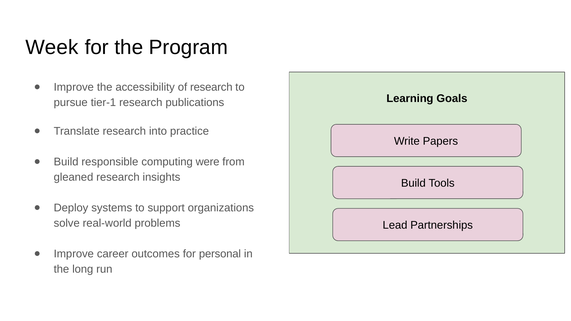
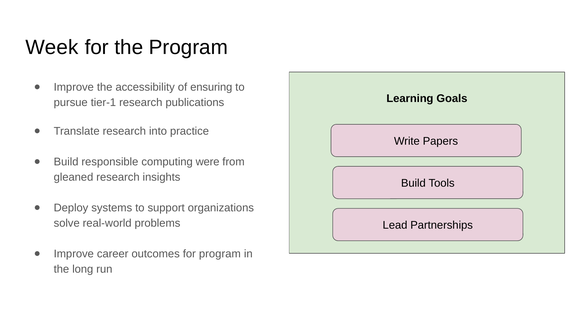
of research: research -> ensuring (211, 87)
for personal: personal -> program (220, 254)
